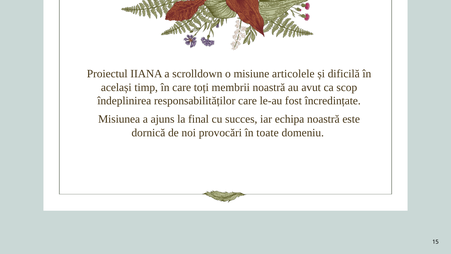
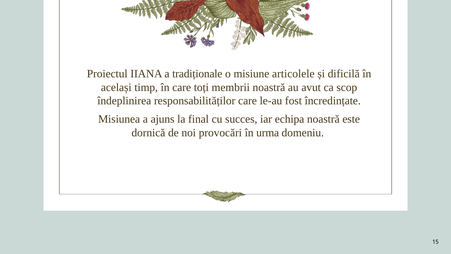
scrolldown: scrolldown -> tradiționale (197, 74)
toate: toate -> urma (268, 132)
